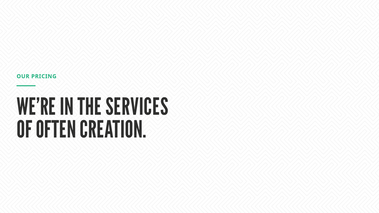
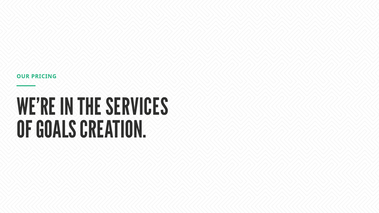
OFTEN: OFTEN -> GOALS (56, 130)
